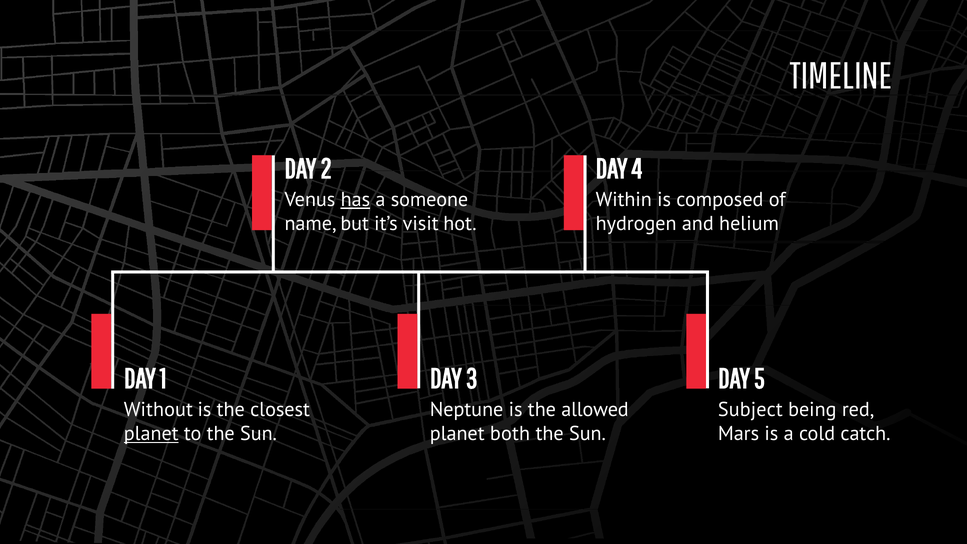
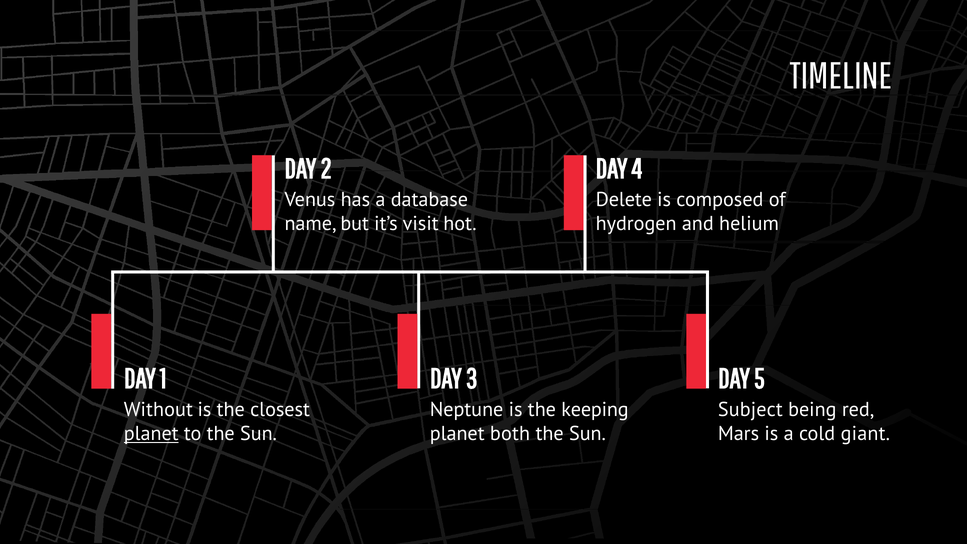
has underline: present -> none (355, 200)
someone: someone -> database (429, 200)
Within: Within -> Delete (624, 200)
allowed: allowed -> keeping (595, 410)
catch: catch -> giant (865, 434)
